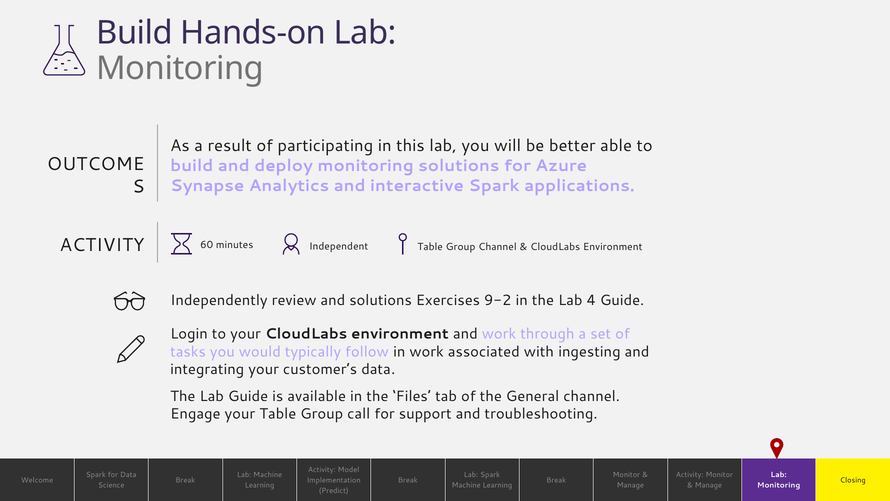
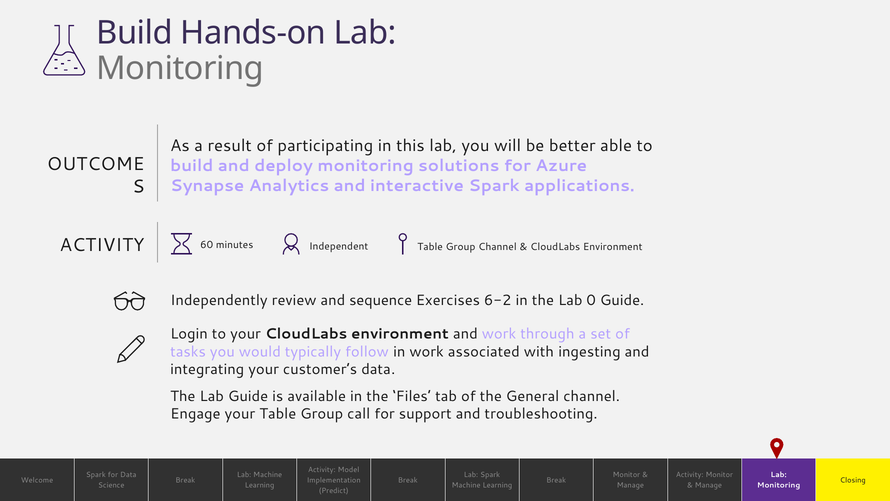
and solutions: solutions -> sequence (381, 300)
9-2: 9-2 -> 6-2 (498, 300)
4: 4 -> 0 (591, 300)
